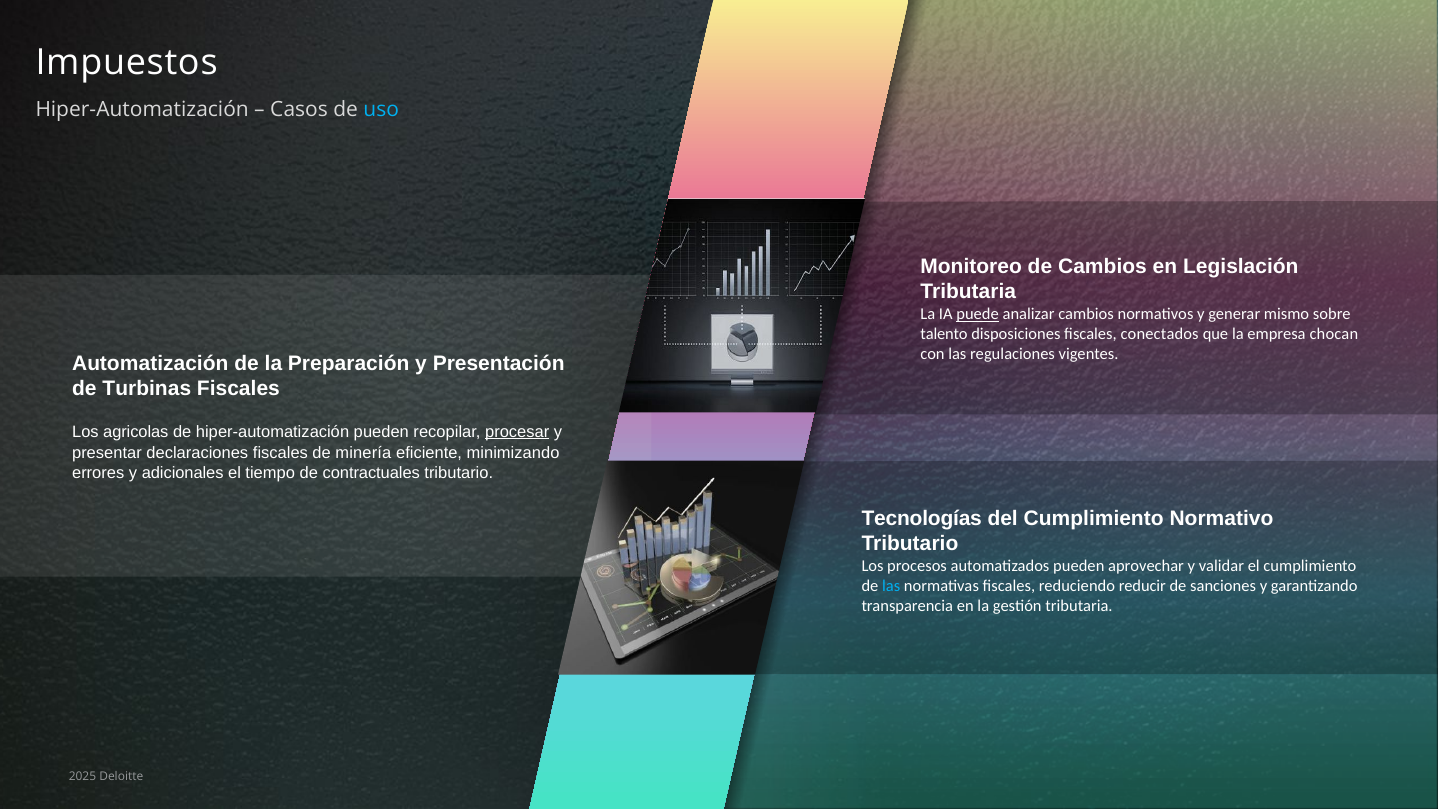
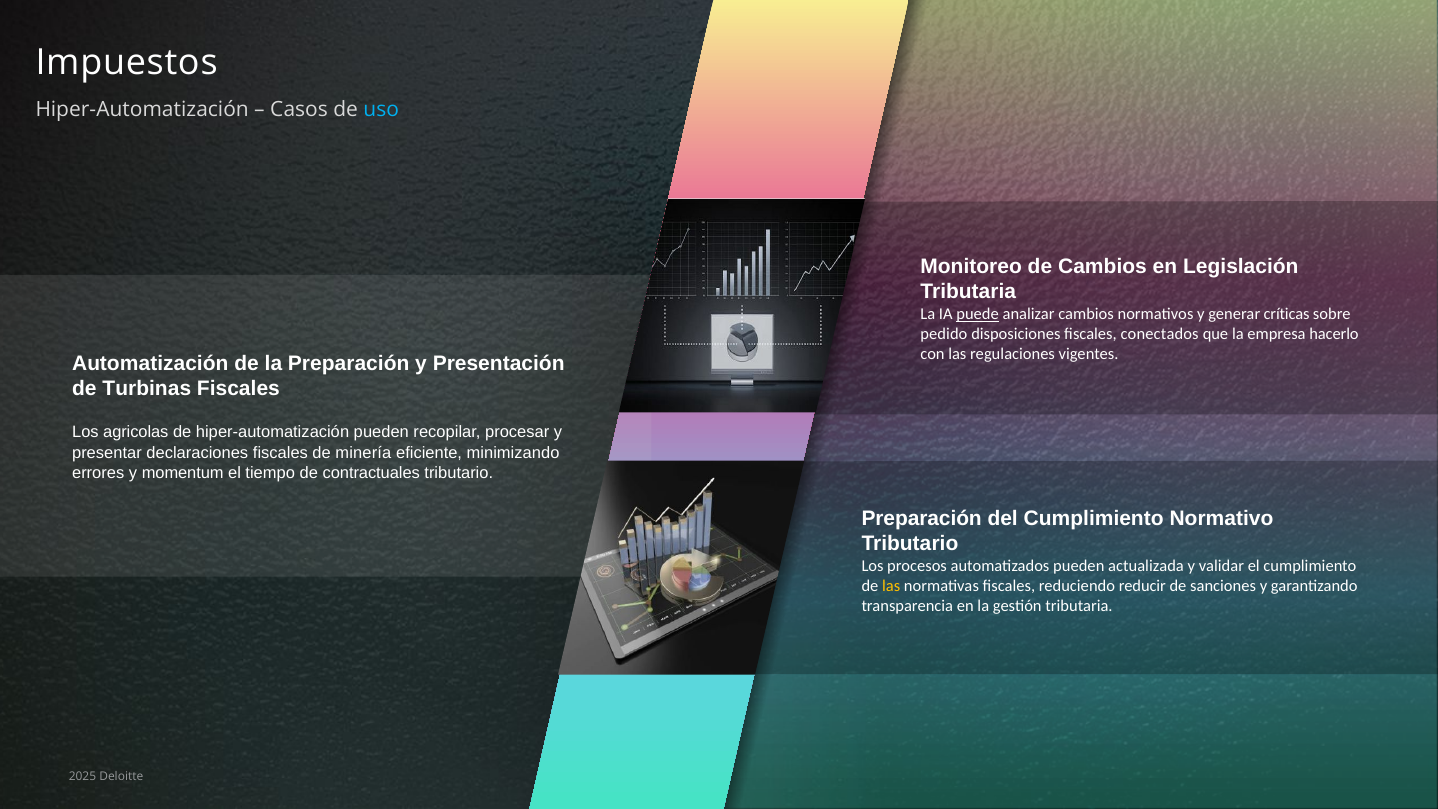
mismo: mismo -> críticas (1287, 314)
talento: talento -> pedido (944, 334)
chocan: chocan -> hacerlo (1334, 334)
procesar underline: present -> none (517, 432)
adicionales: adicionales -> momentum (183, 473)
Tecnologías: Tecnologías -> Preparación (922, 519)
aprovechar: aprovechar -> actualizada (1146, 566)
las colour: light blue -> yellow (891, 586)
